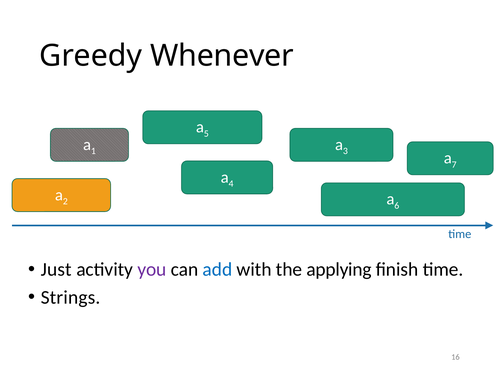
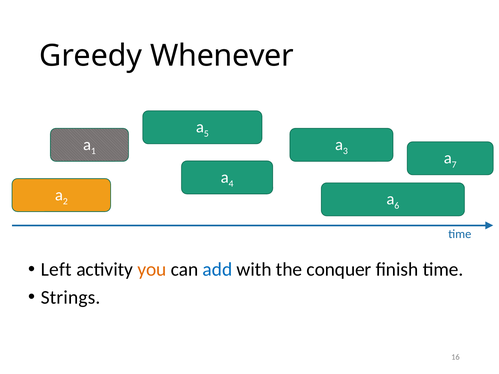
Just: Just -> Left (56, 270)
you colour: purple -> orange (152, 270)
applying: applying -> conquer (339, 270)
